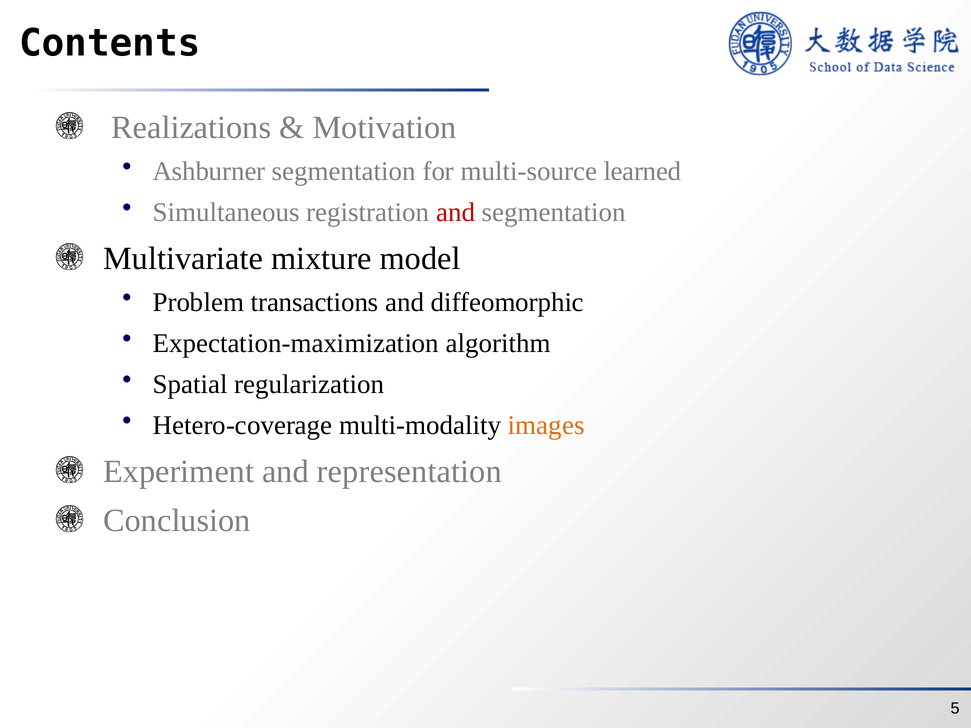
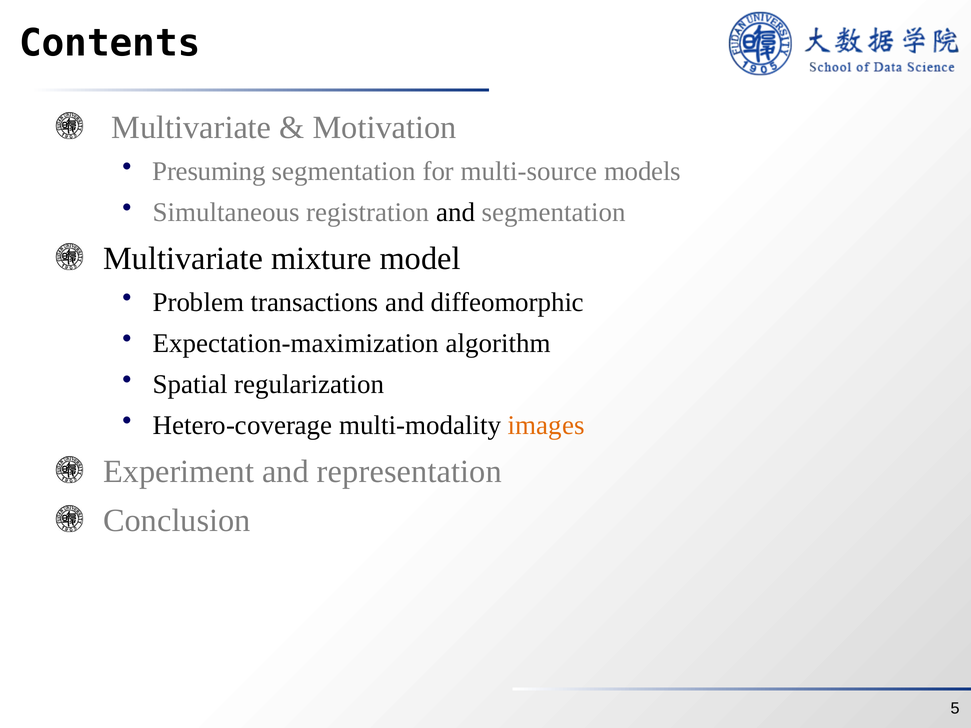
Realizations: Realizations -> Multivariate (191, 128)
Ashburner: Ashburner -> Presuming (209, 171)
learned: learned -> models (642, 171)
and colour: red -> black (456, 212)
